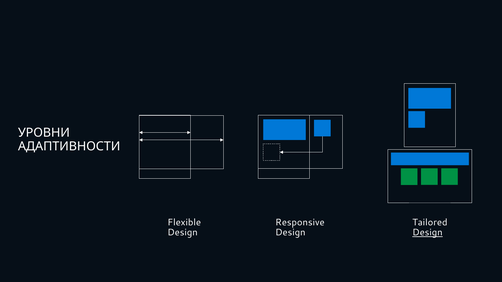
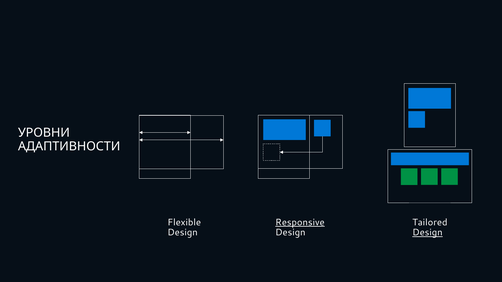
Responsive underline: none -> present (300, 223)
